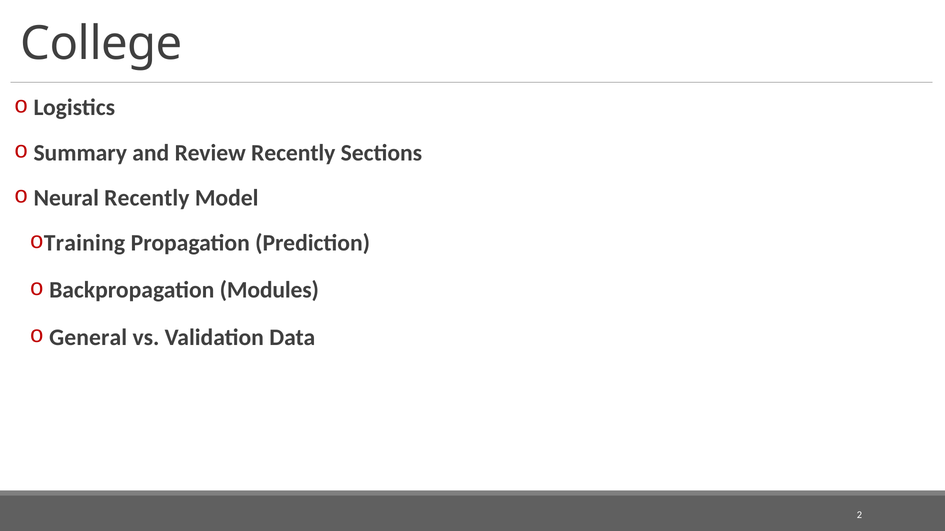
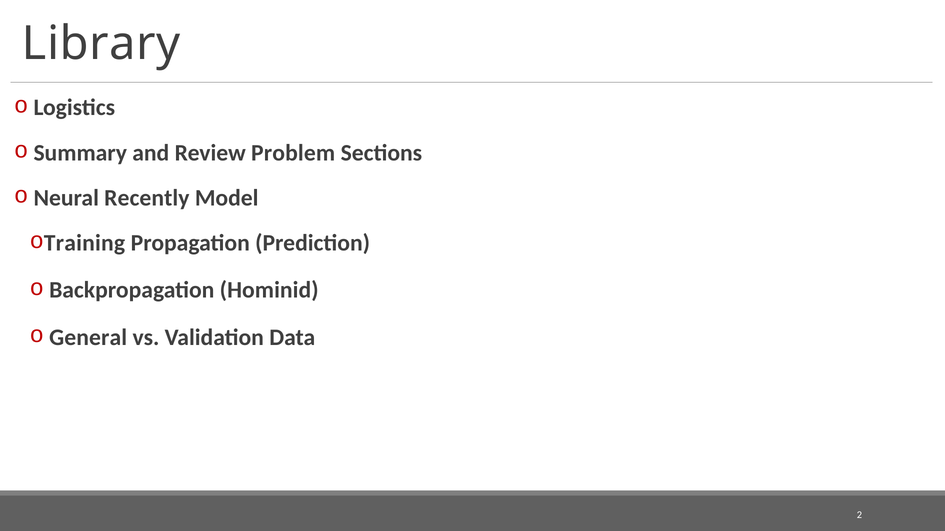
College: College -> Library (101, 44)
Review Recently: Recently -> Problem (293, 153)
Modules: Modules -> Hominid (269, 290)
